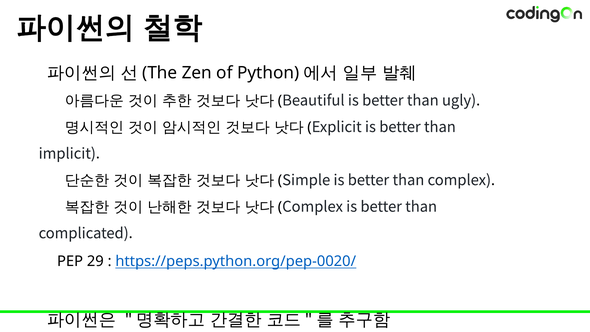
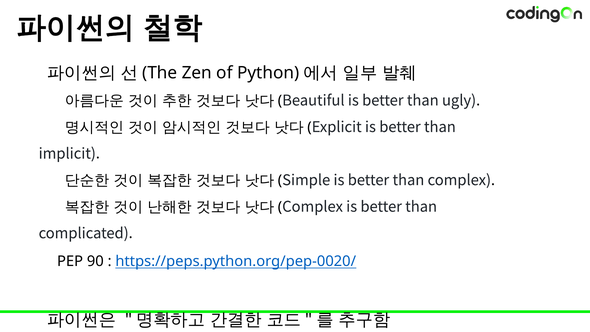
29: 29 -> 90 (95, 261)
